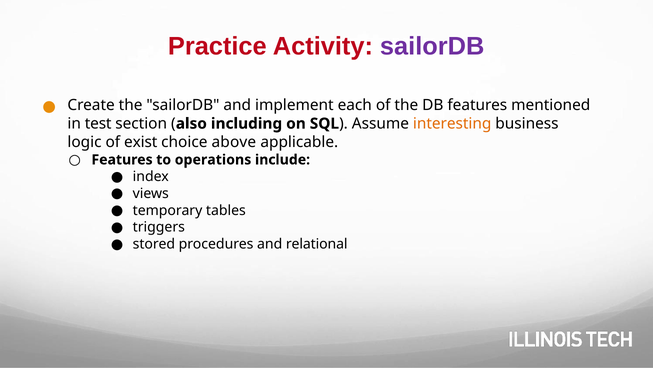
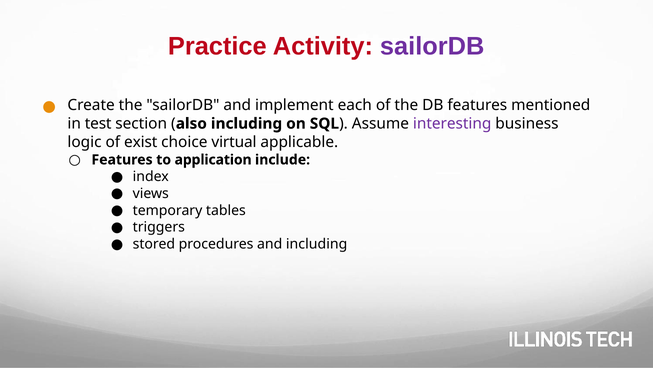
interesting colour: orange -> purple (452, 123)
above: above -> virtual (234, 142)
operations: operations -> application (213, 159)
and relational: relational -> including (317, 244)
